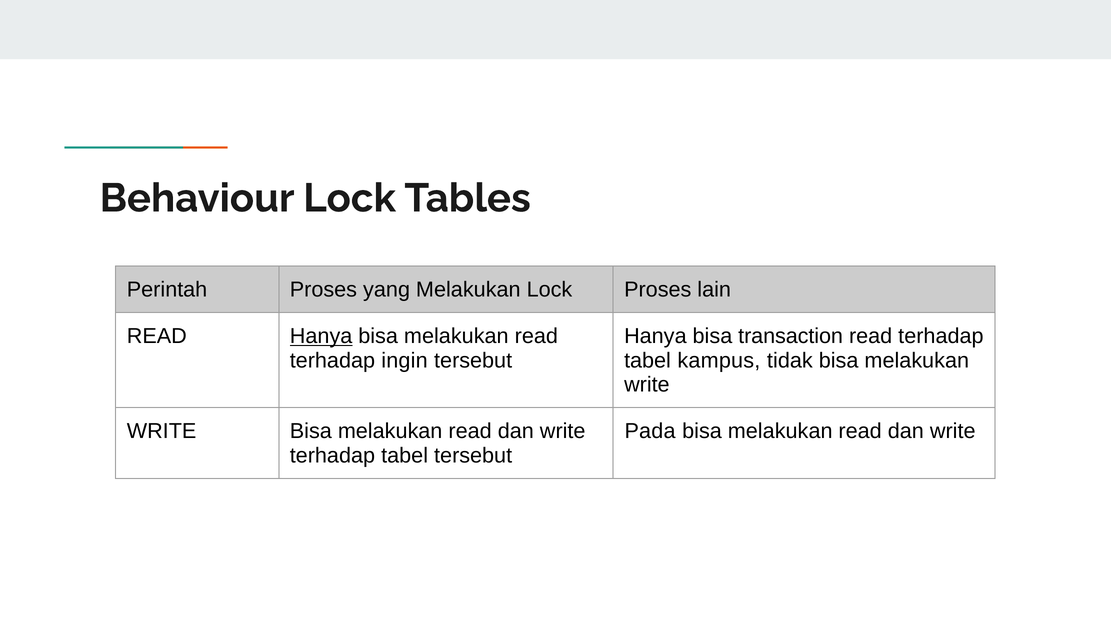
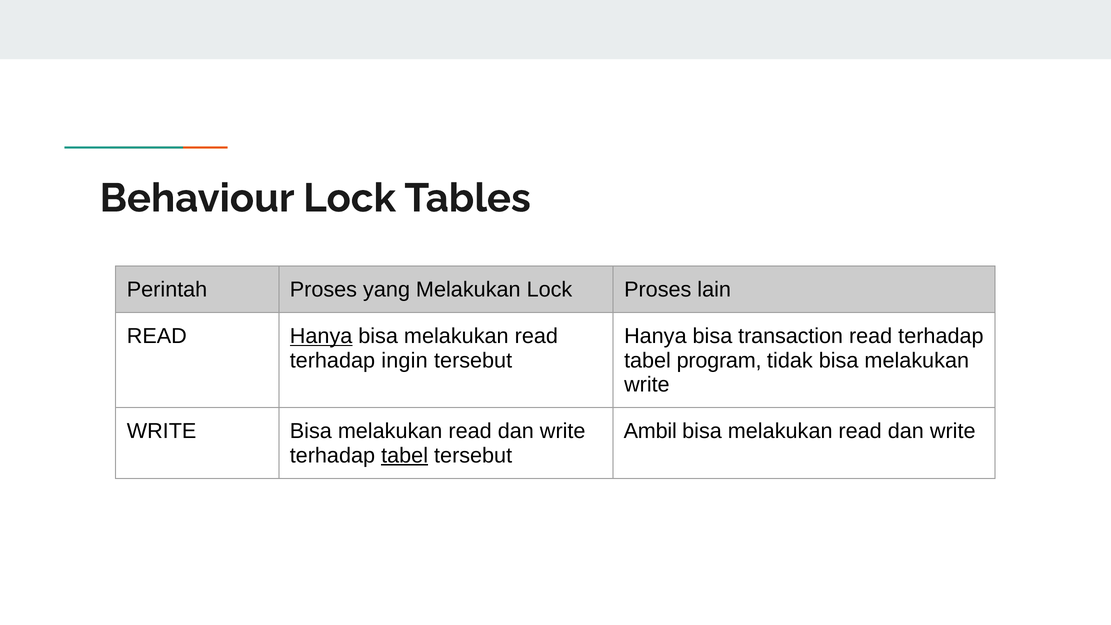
kampus: kampus -> program (719, 360)
Pada: Pada -> Ambil (650, 431)
tabel underline: none -> present (405, 455)
